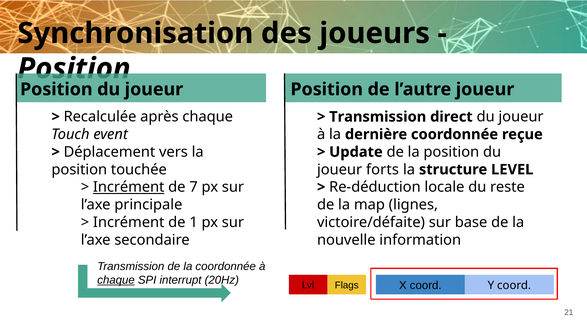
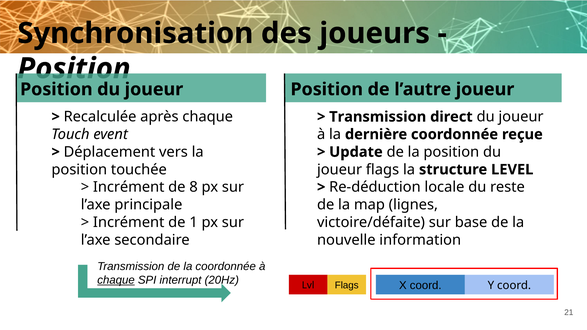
joueur forts: forts -> flags (383, 170)
Incrément underline: present -> none (129, 187)
7: 7 -> 8 (194, 187)
